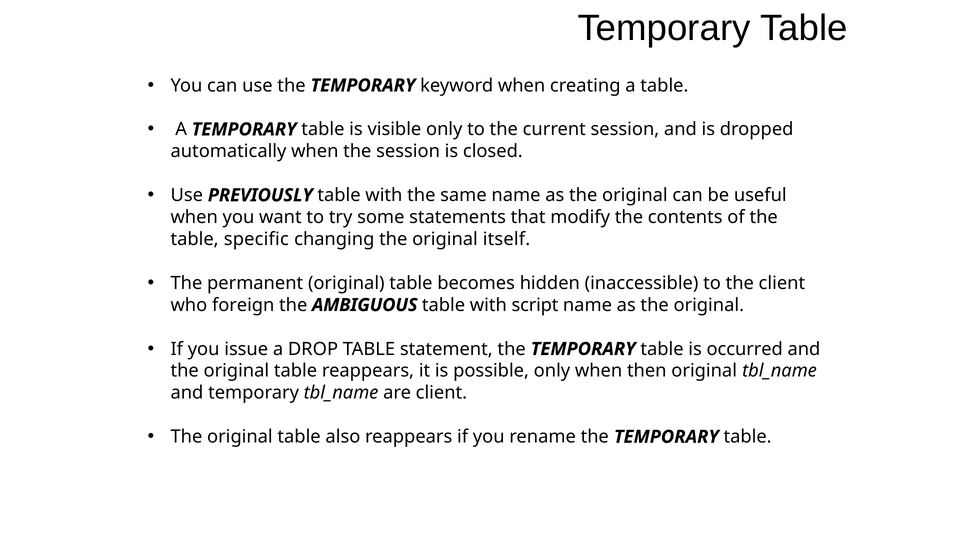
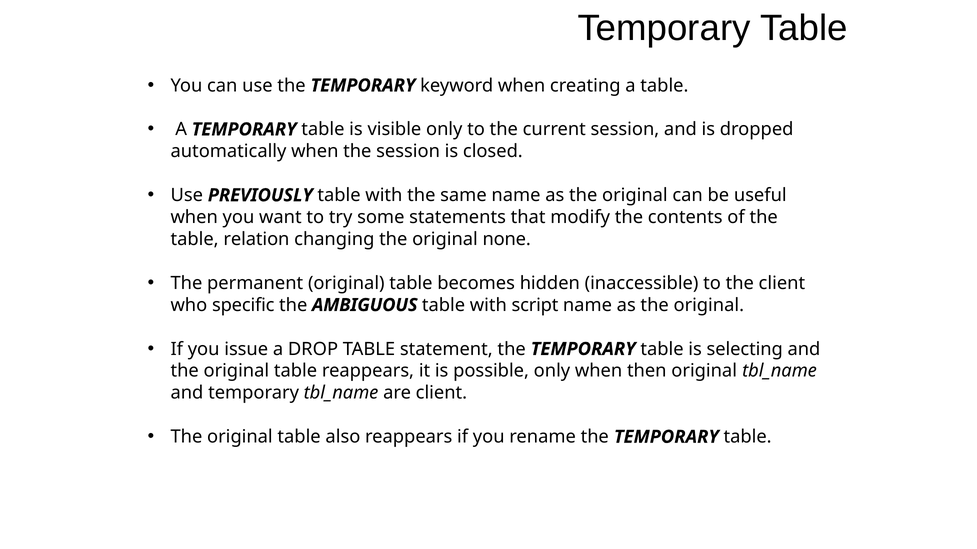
specific: specific -> relation (256, 239)
itself: itself -> none (507, 239)
foreign: foreign -> specific (243, 305)
occurred: occurred -> selecting (745, 349)
